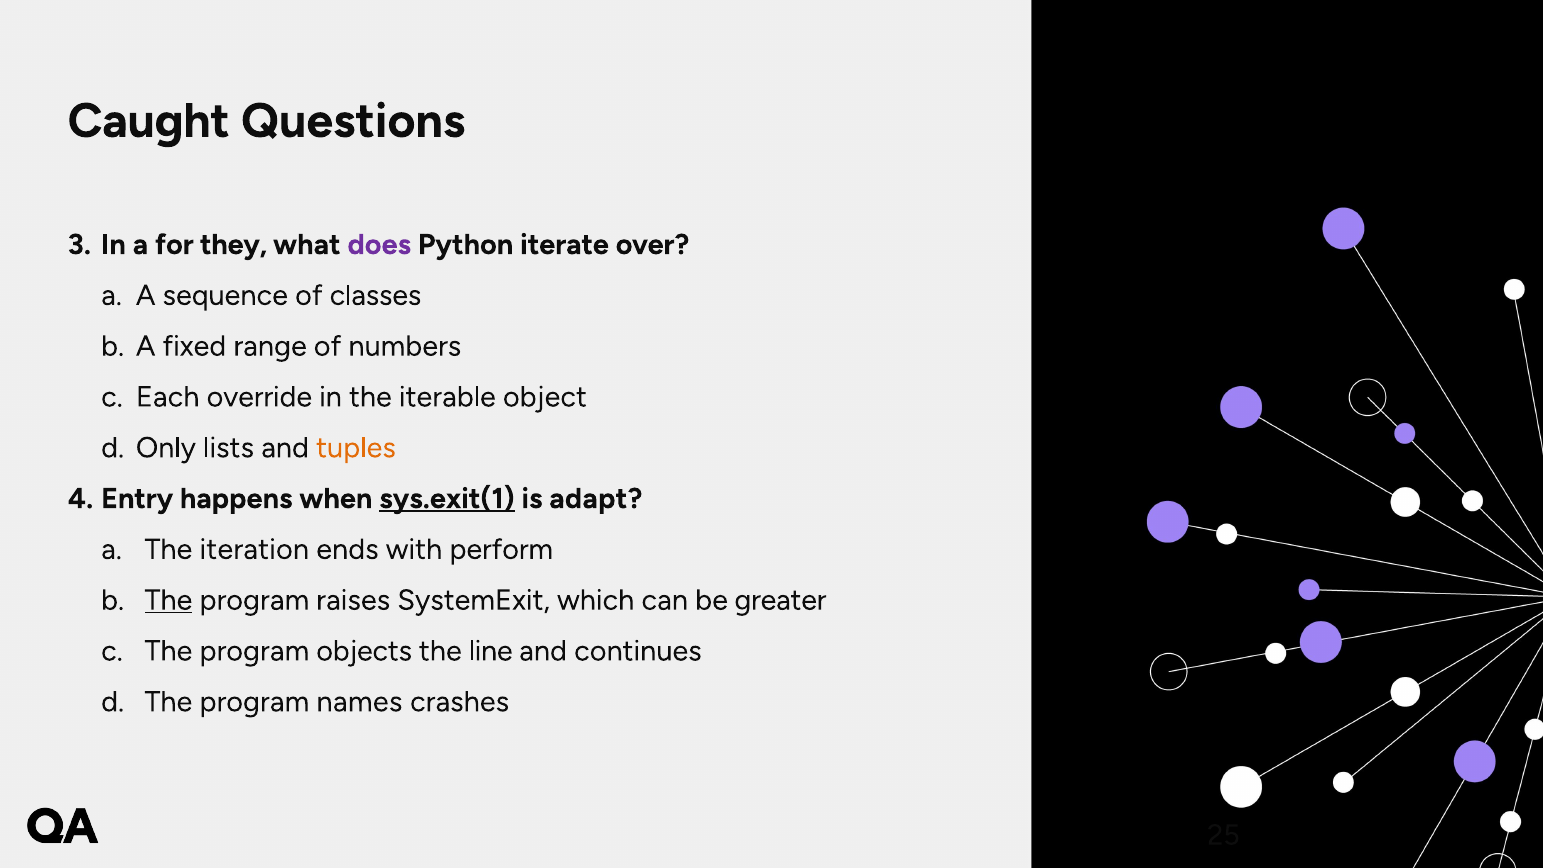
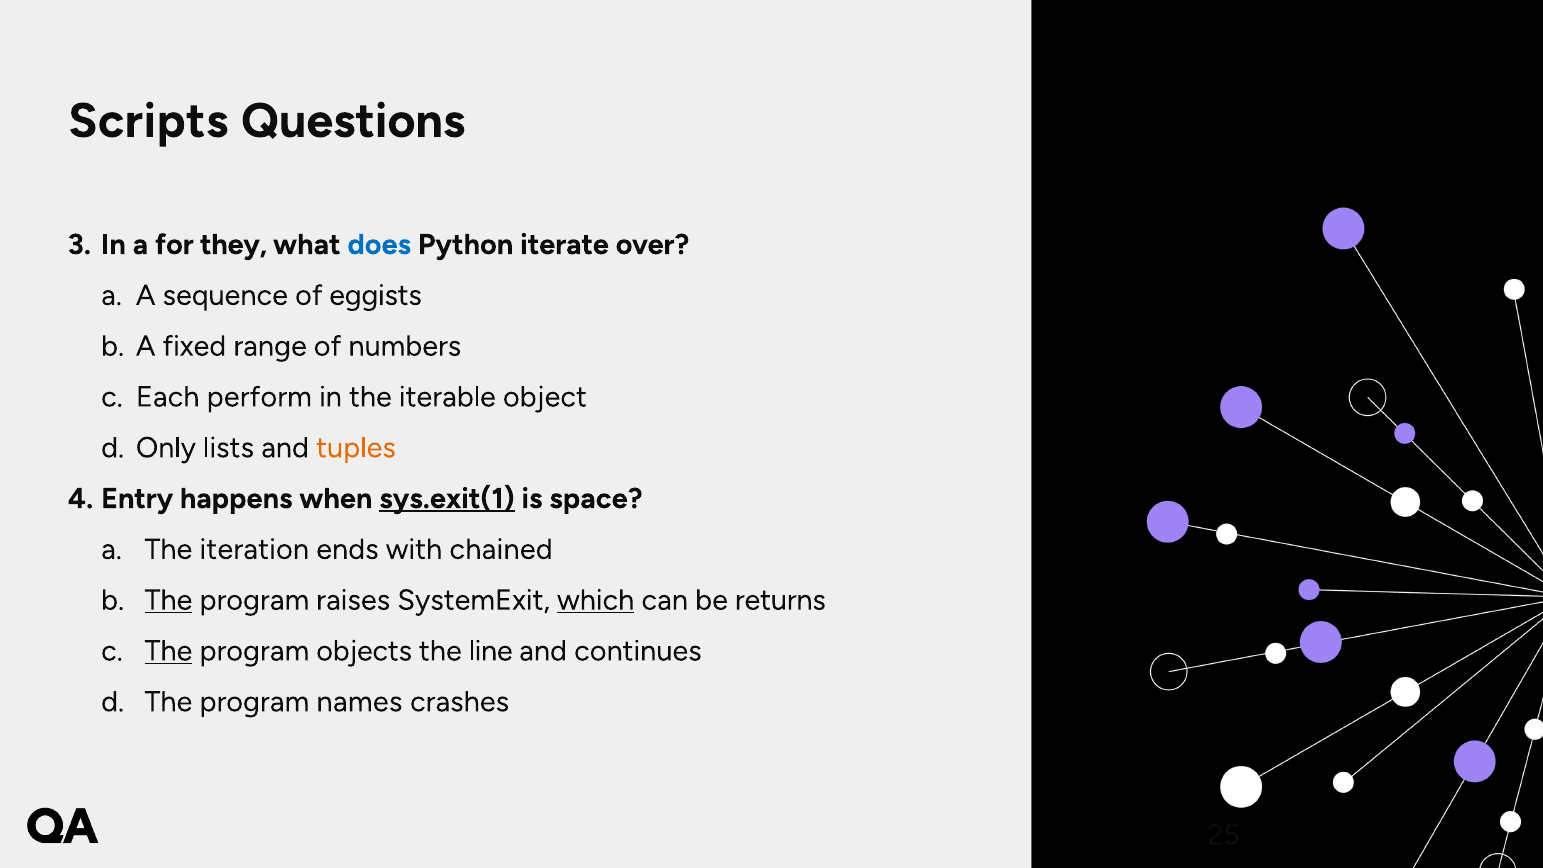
Caught: Caught -> Scripts (148, 121)
does colour: purple -> blue (379, 244)
classes: classes -> eggists (375, 295)
override: override -> perform (259, 397)
adapt: adapt -> space (596, 498)
perform: perform -> chained (501, 549)
which underline: none -> present (596, 600)
greater: greater -> returns (780, 600)
The underline: none -> present (168, 651)
